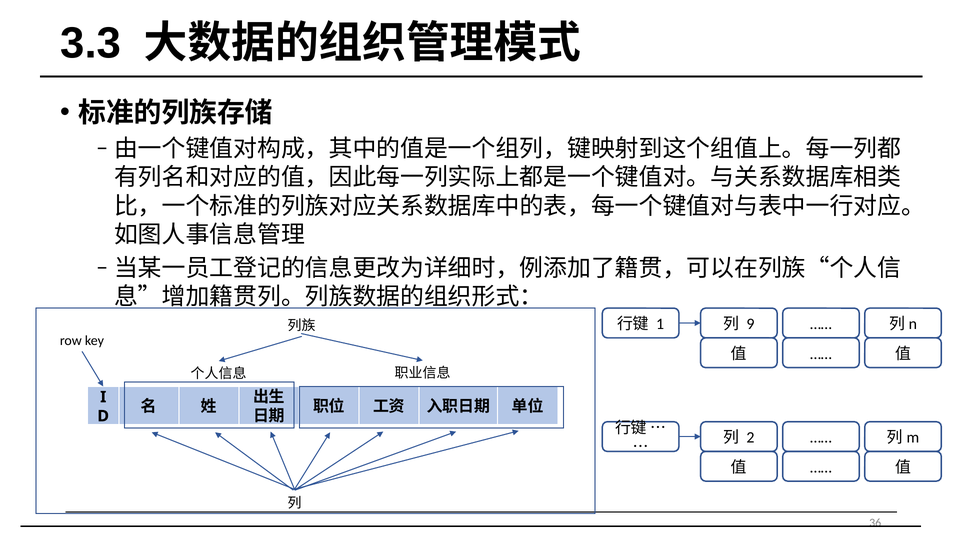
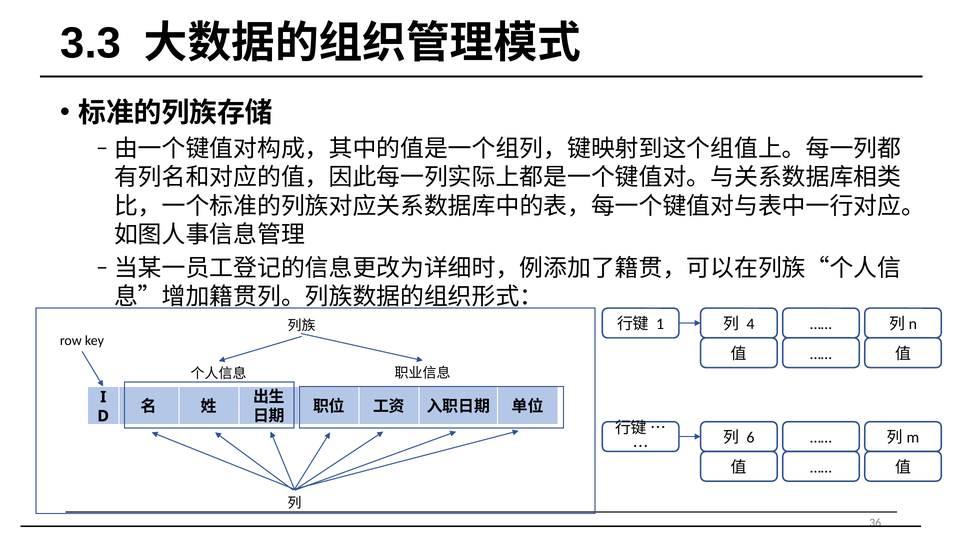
9: 9 -> 4 (750, 324)
2: 2 -> 6 (750, 437)
